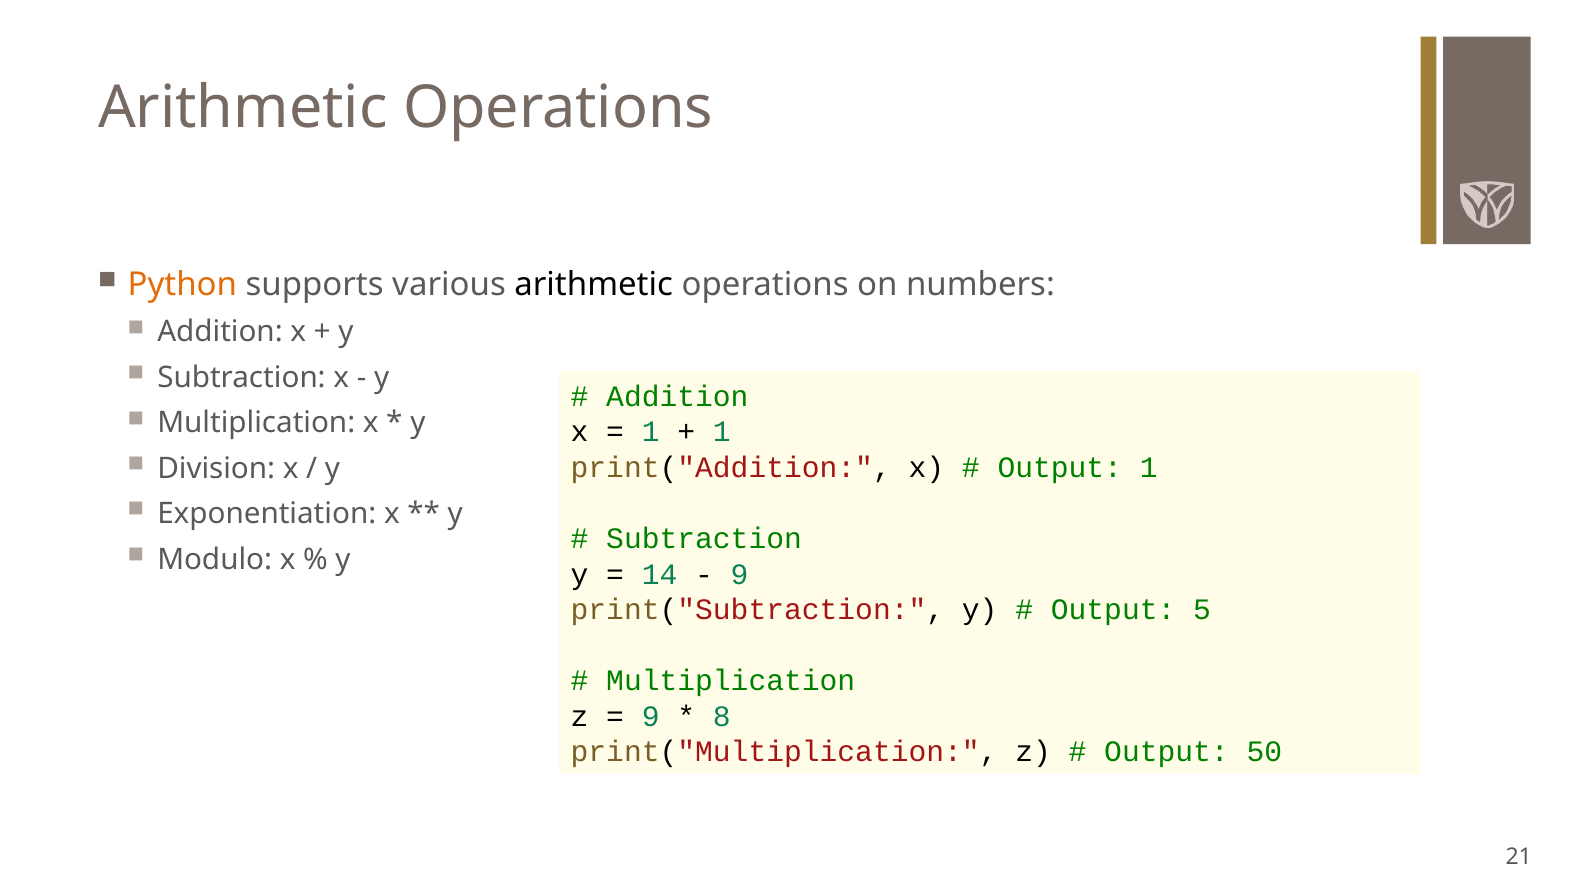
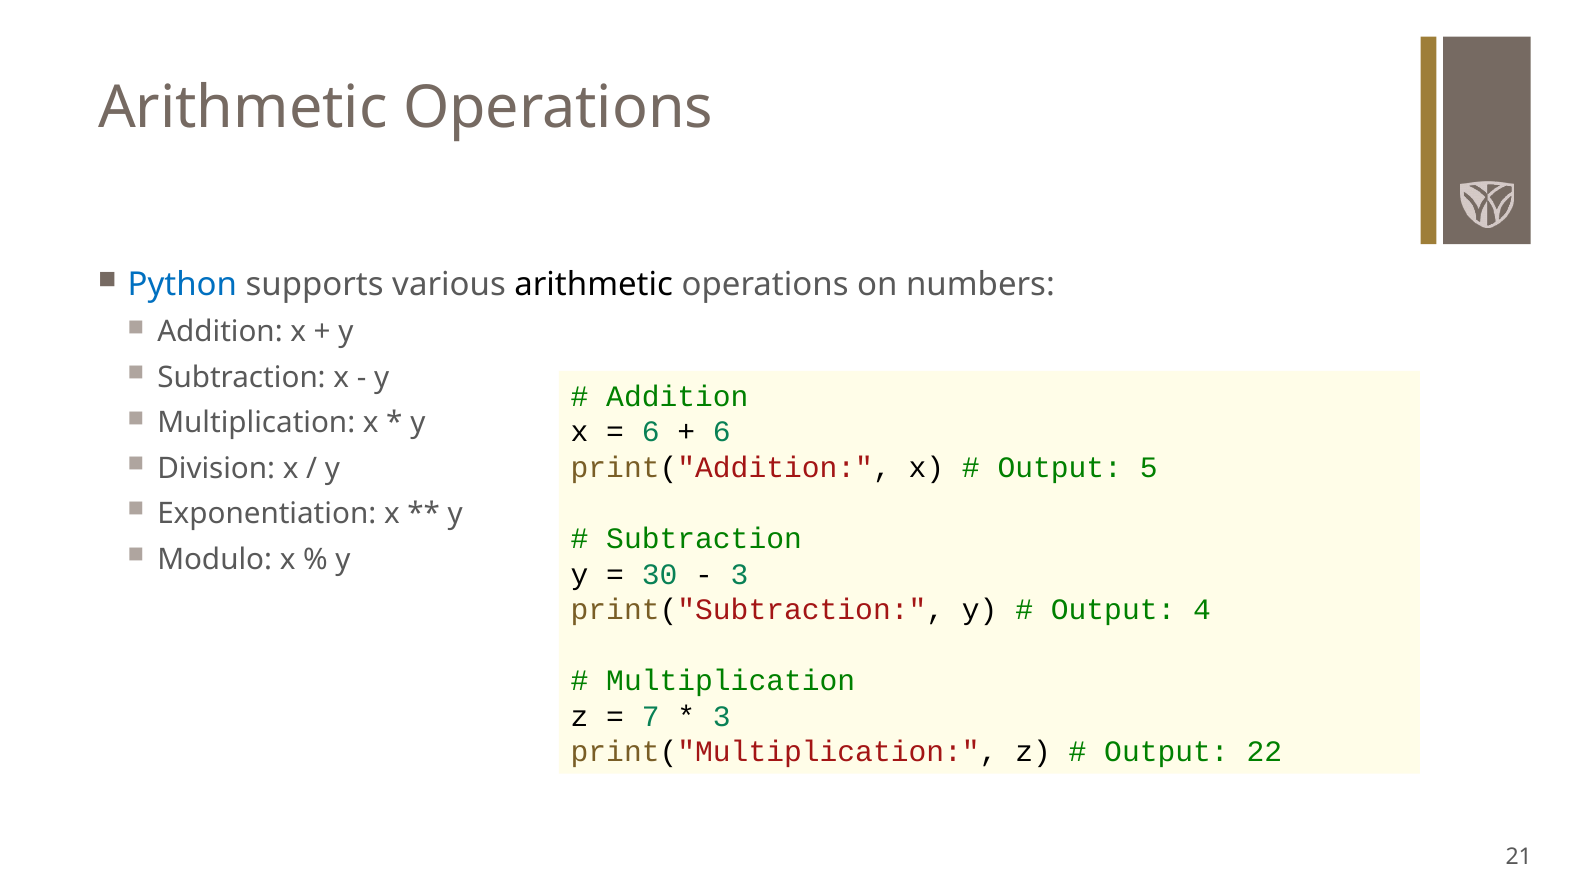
Python colour: orange -> blue (182, 285)
1: 1 -> 6 (651, 432)
1: 1 -> 6 (722, 432)
Output 1: 1 -> 5 (1149, 468)
14: 14 -> 30 (660, 574)
9: 9 -> 3 (740, 574)
5: 5 -> 4 (1202, 610)
9: 9 -> 7 (651, 717)
8: 8 -> 3 (722, 717)
50: 50 -> 22 (1264, 752)
